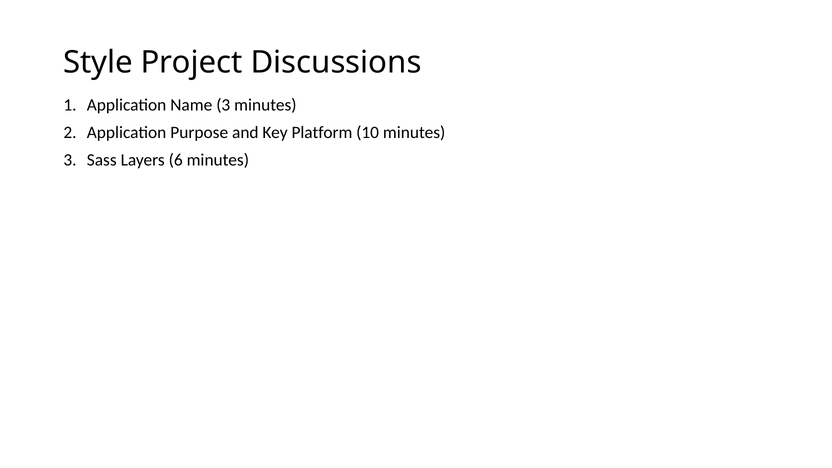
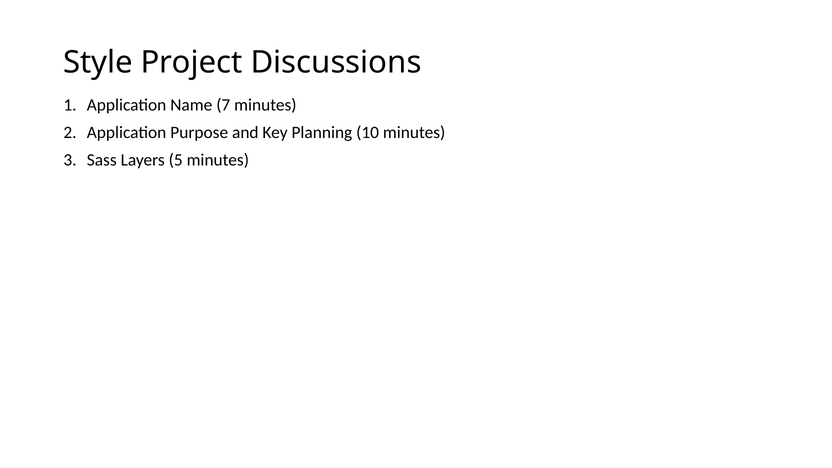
Name 3: 3 -> 7 (223, 105)
Platform: Platform -> Planning (322, 133)
6: 6 -> 5 (176, 160)
